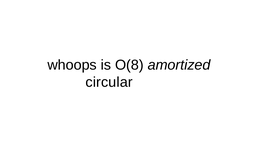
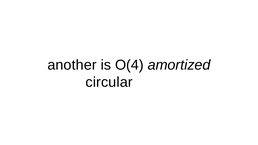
whoops: whoops -> another (72, 65)
O(8: O(8 -> O(4 (129, 65)
